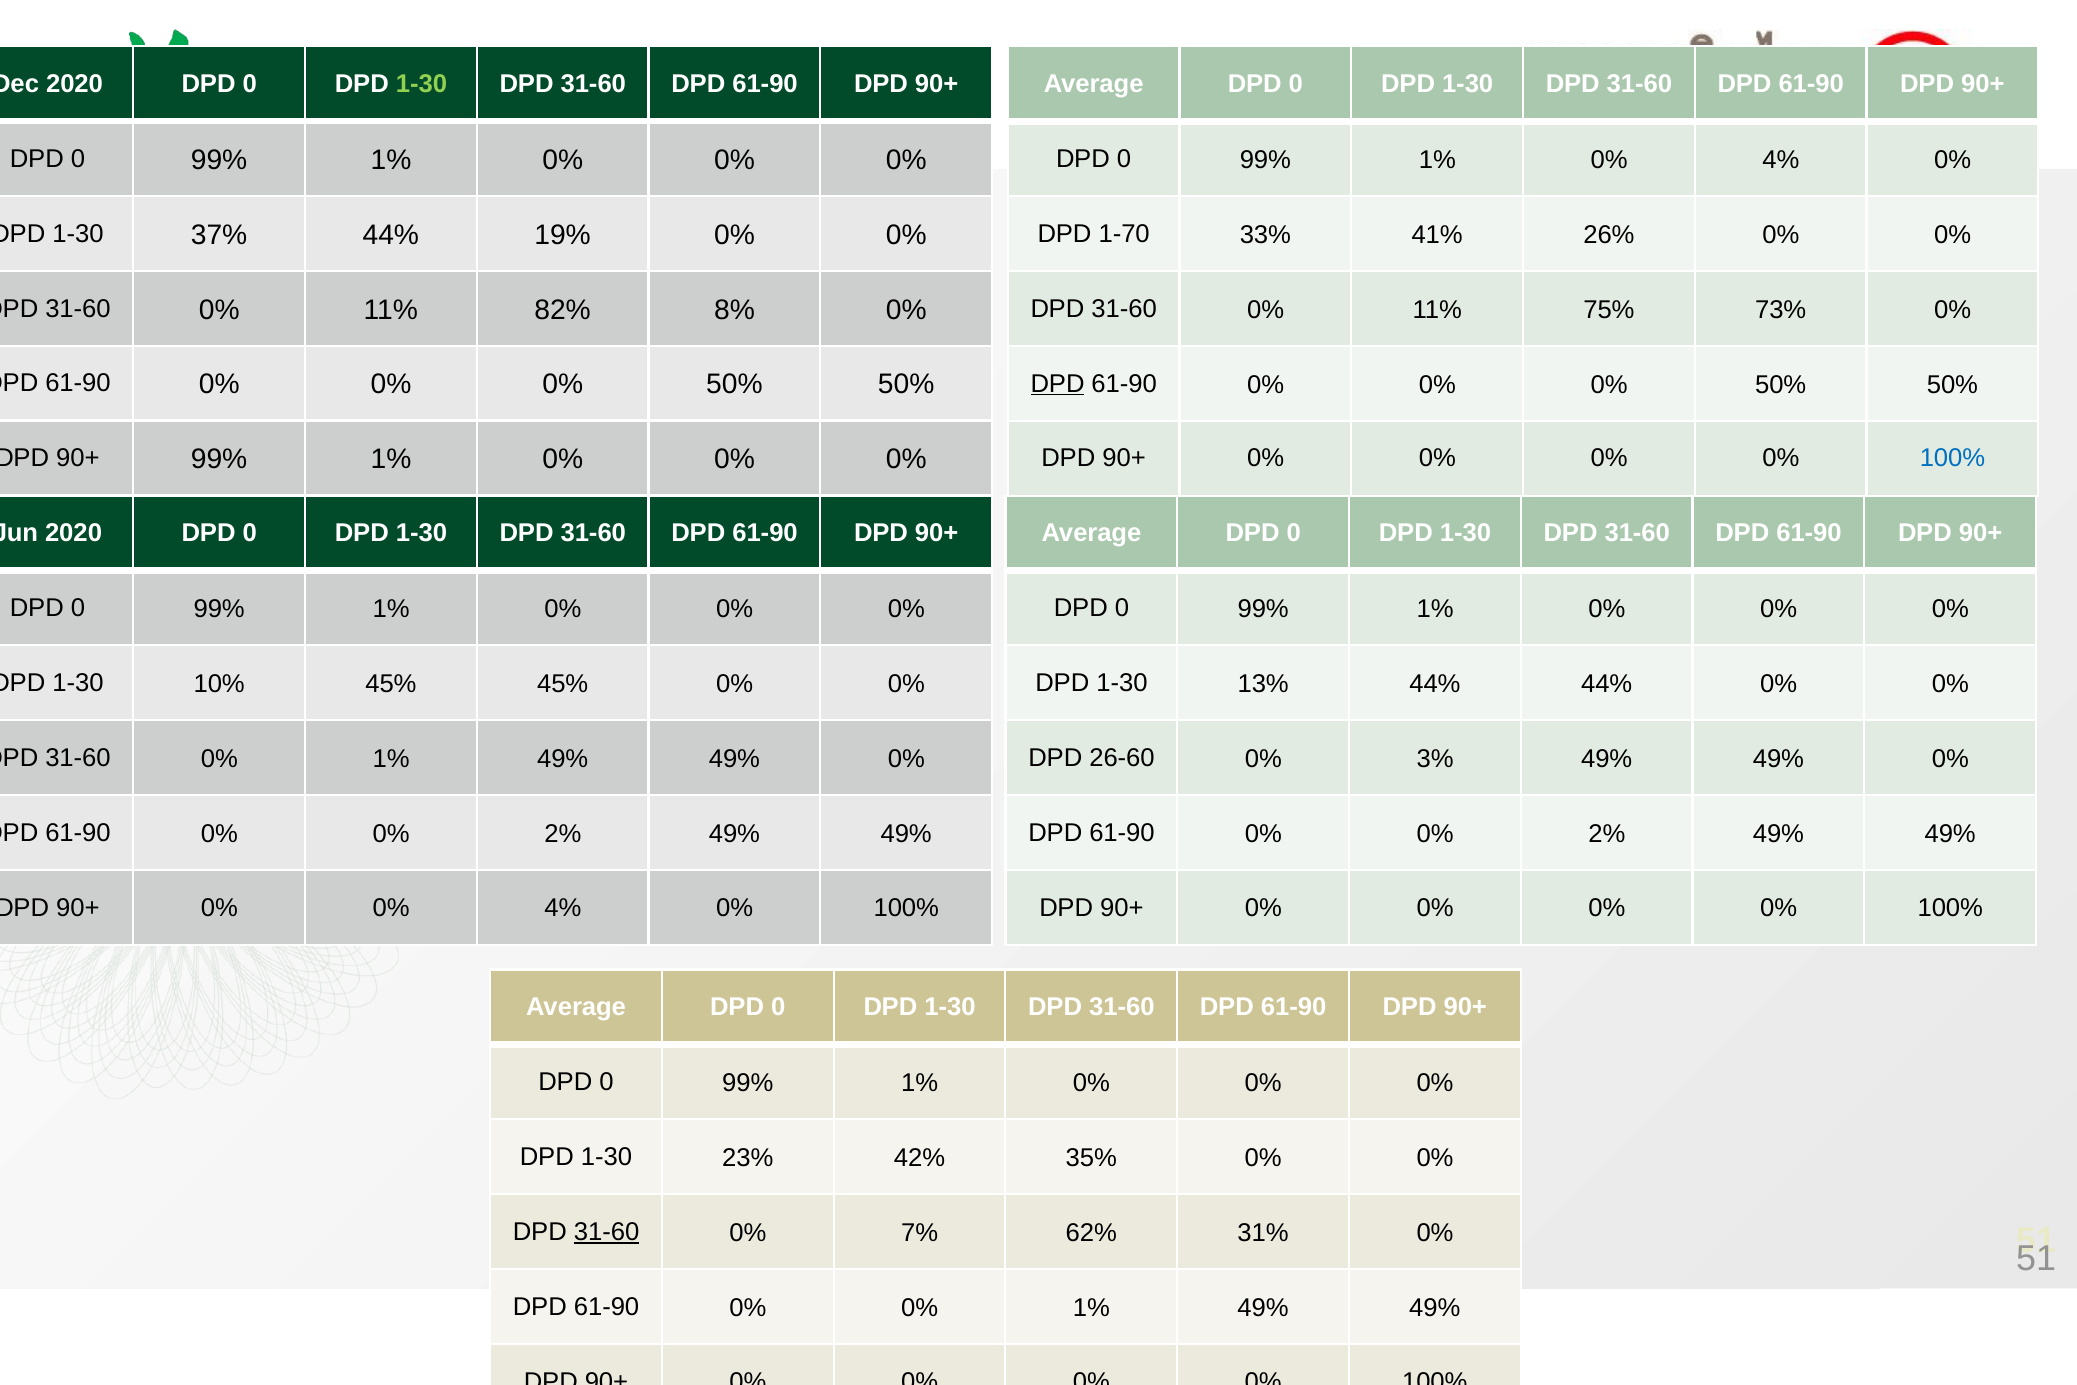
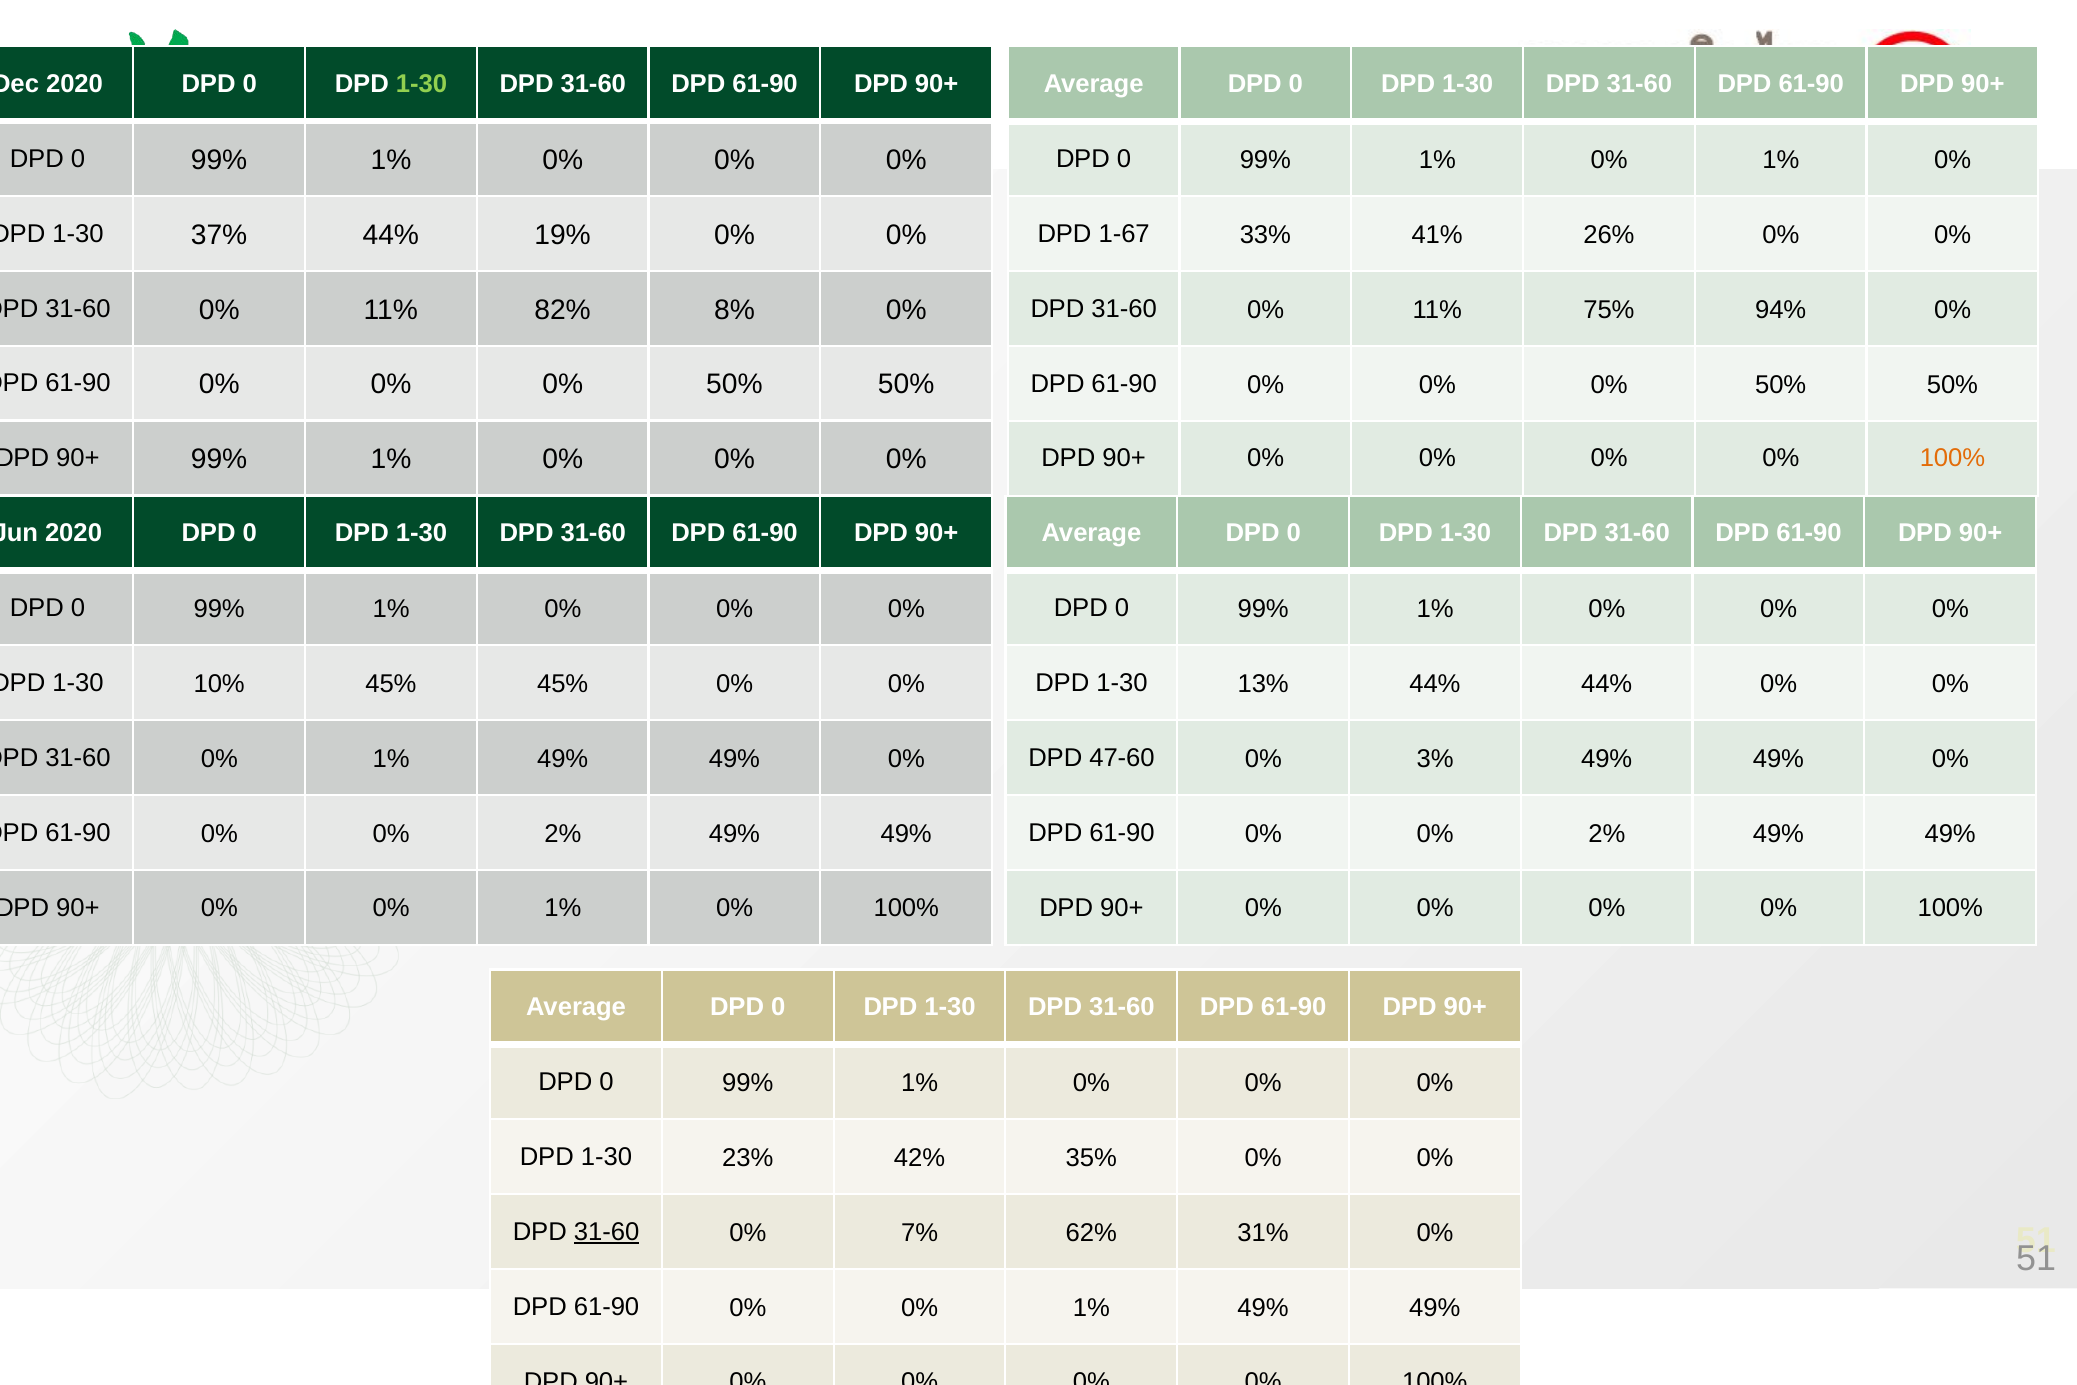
1% 0% 4%: 4% -> 1% (1781, 160)
1-70: 1-70 -> 1-67 (1124, 234)
73%: 73% -> 94% (1781, 310)
DPD underline: present -> none (1058, 384)
100% colour: blue -> orange (1952, 458)
26-60: 26-60 -> 47-60 (1122, 758)
90+ 0% 0% 4%: 4% -> 1% (563, 908)
